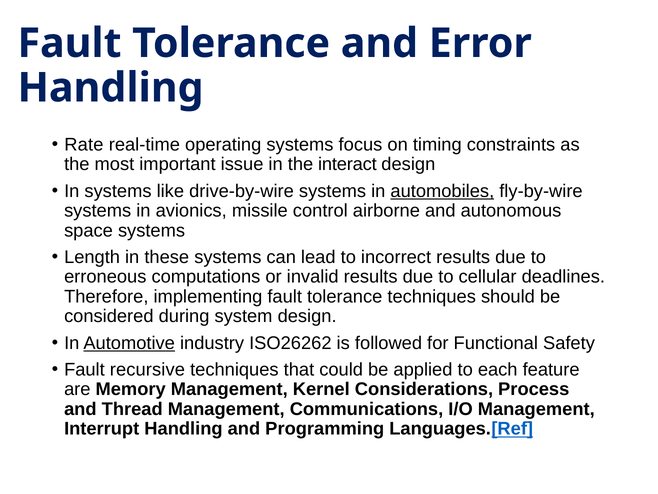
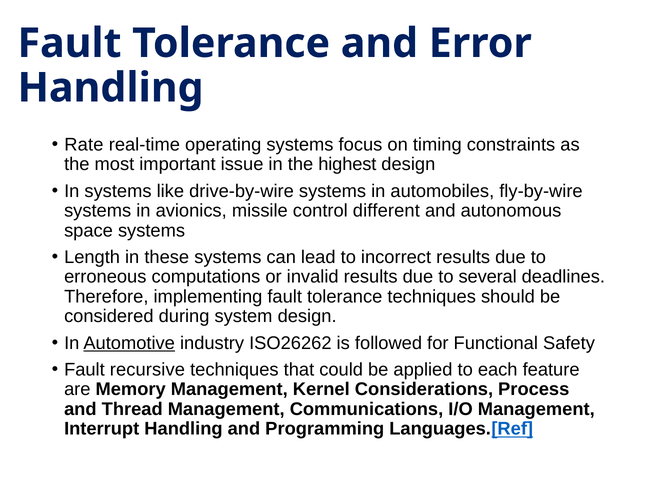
interact: interact -> highest (347, 164)
automobiles underline: present -> none (442, 191)
airborne: airborne -> different (386, 211)
cellular: cellular -> several (488, 277)
